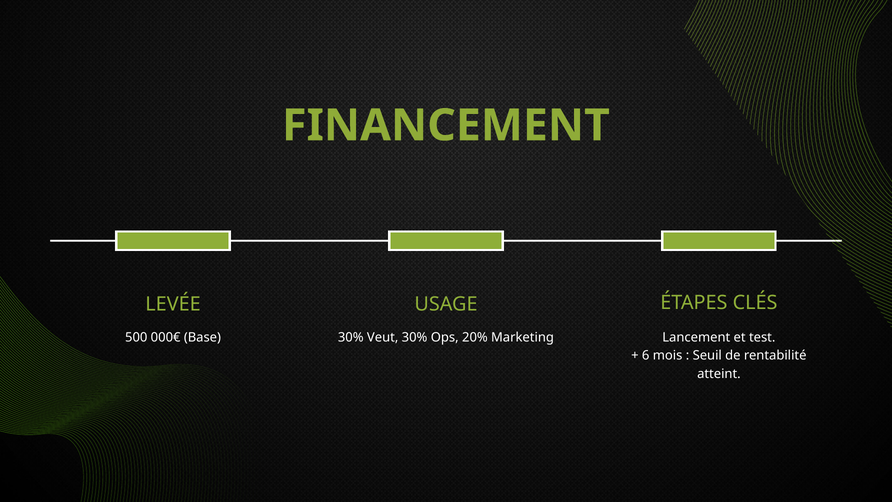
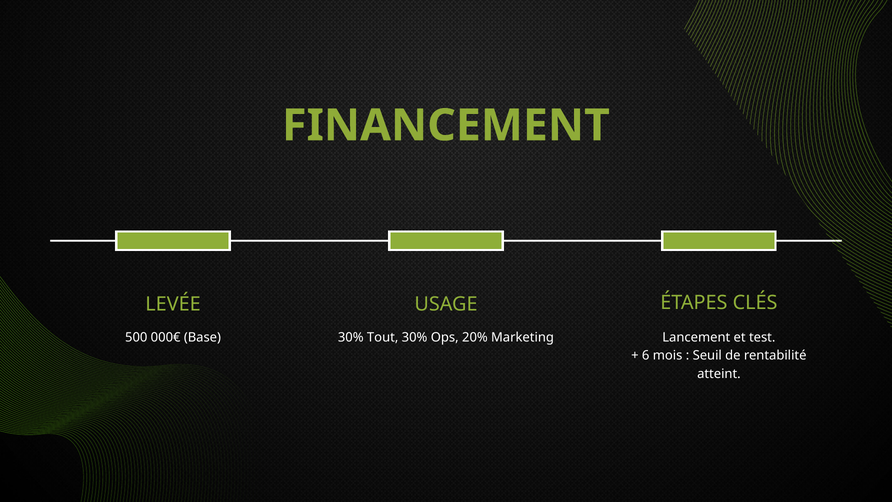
Veut: Veut -> Tout (383, 337)
